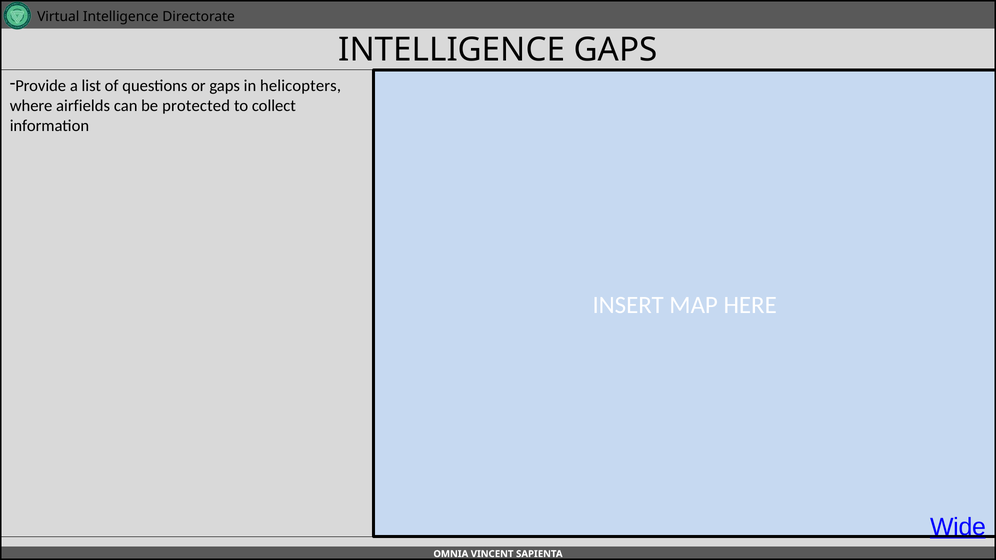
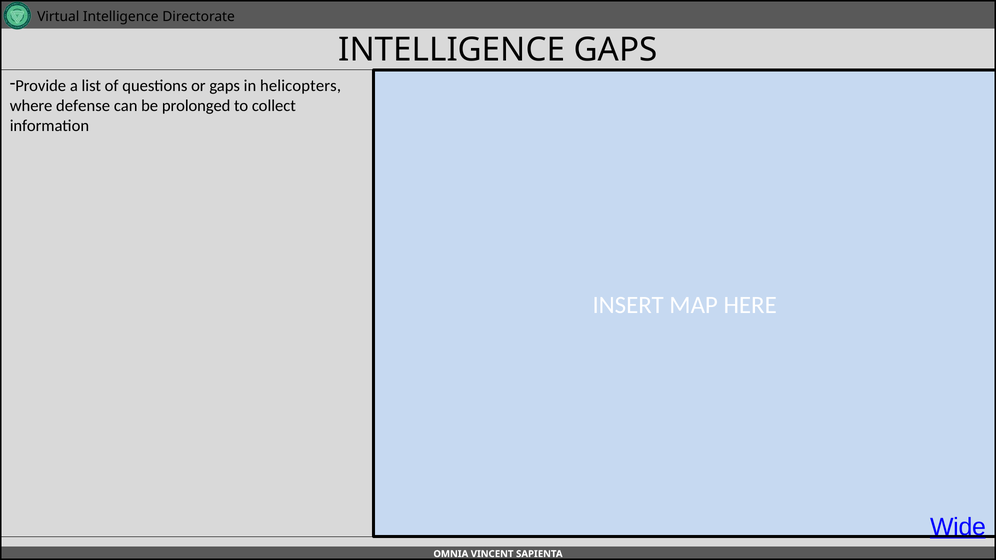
airfields: airfields -> defense (83, 106)
protected: protected -> prolonged (196, 106)
